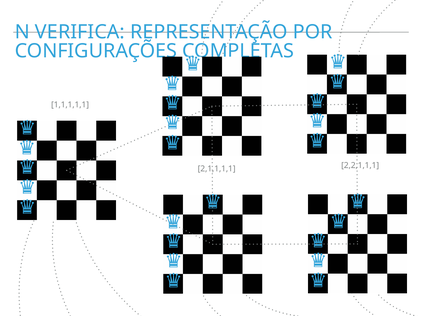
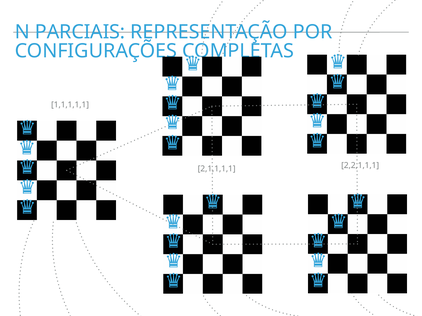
VERIFICA: VERIFICA -> PARCIAIS (80, 32)
